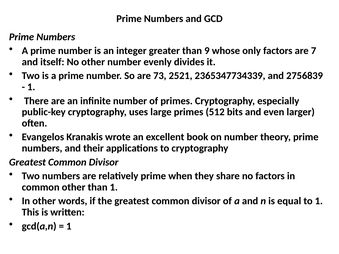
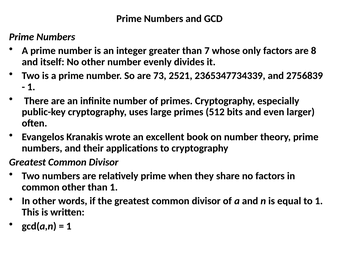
9: 9 -> 7 (207, 51)
7: 7 -> 8 (314, 51)
